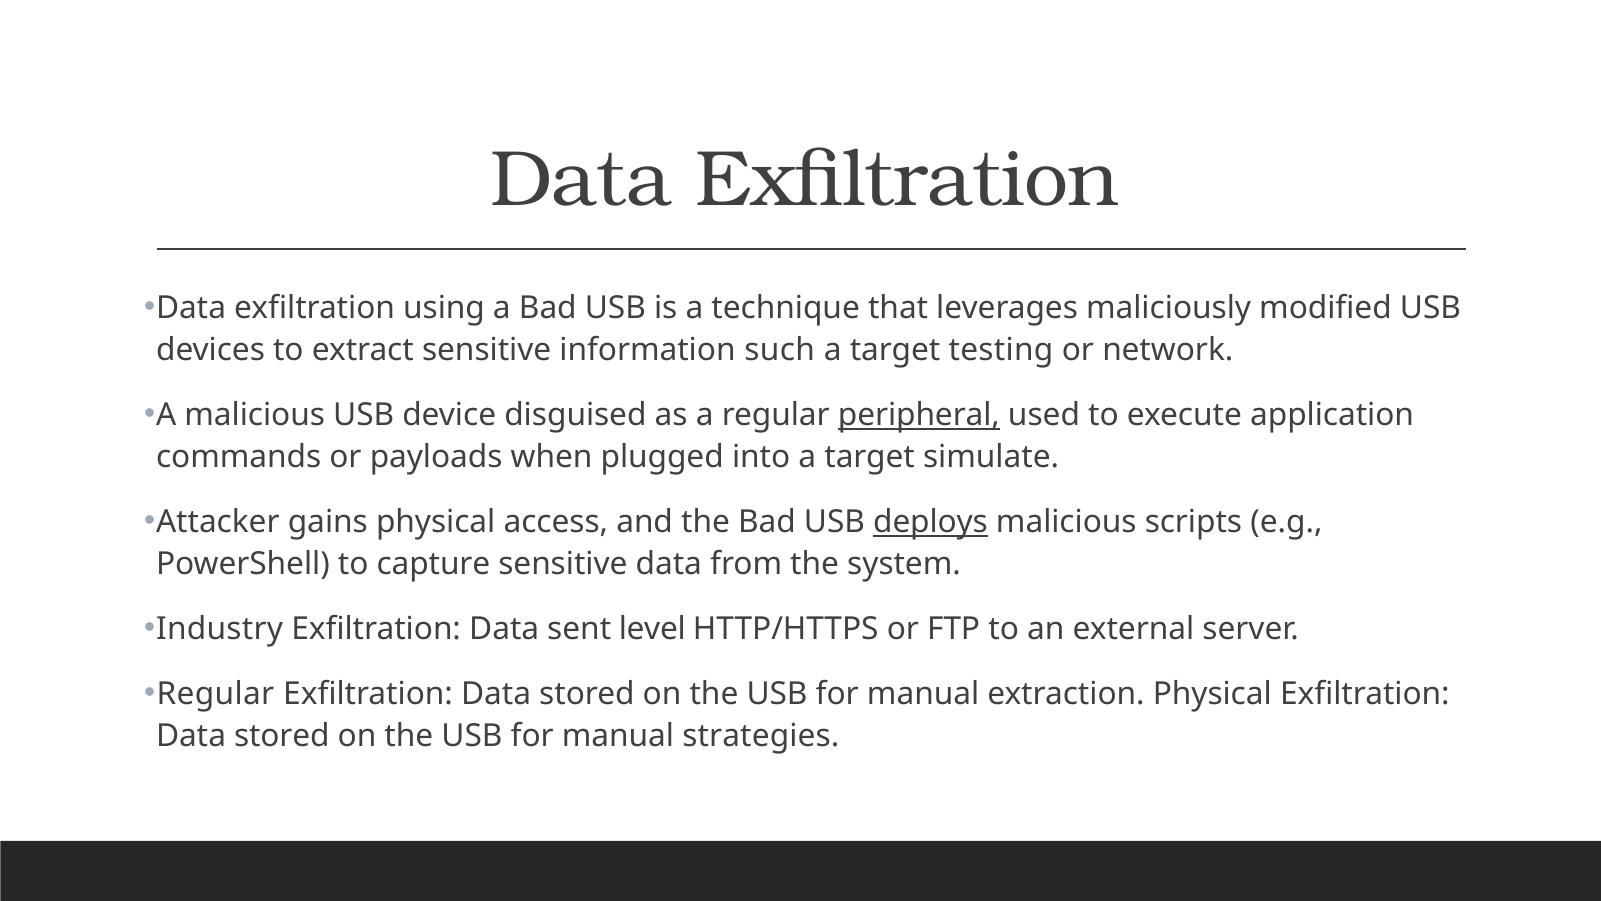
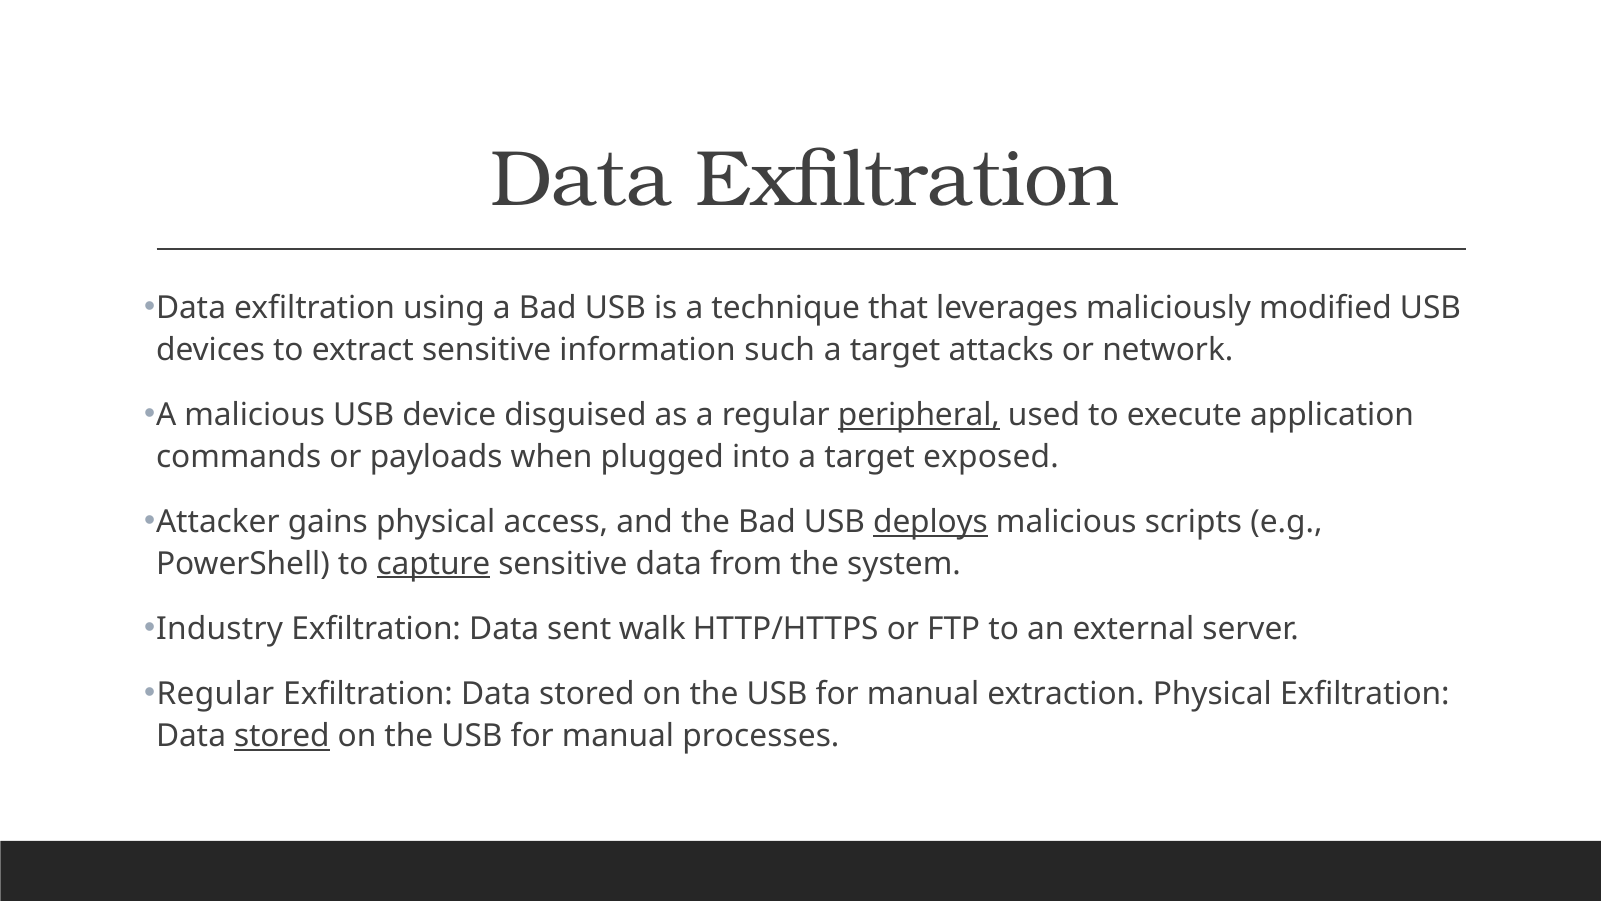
testing: testing -> attacks (1001, 350)
simulate: simulate -> exposed (991, 457)
capture underline: none -> present (433, 563)
level: level -> walk (652, 629)
stored underline: none -> present (282, 736)
strategies: strategies -> processes (761, 736)
